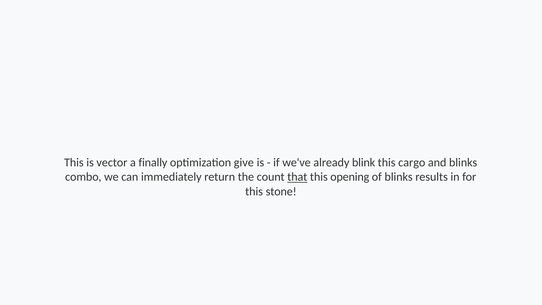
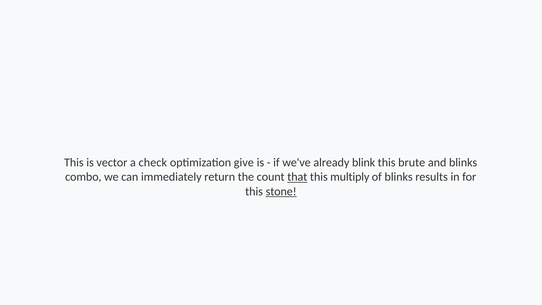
finally: finally -> check (153, 163)
cargo: cargo -> brute (412, 163)
opening: opening -> multiply (350, 177)
stone underline: none -> present (281, 191)
